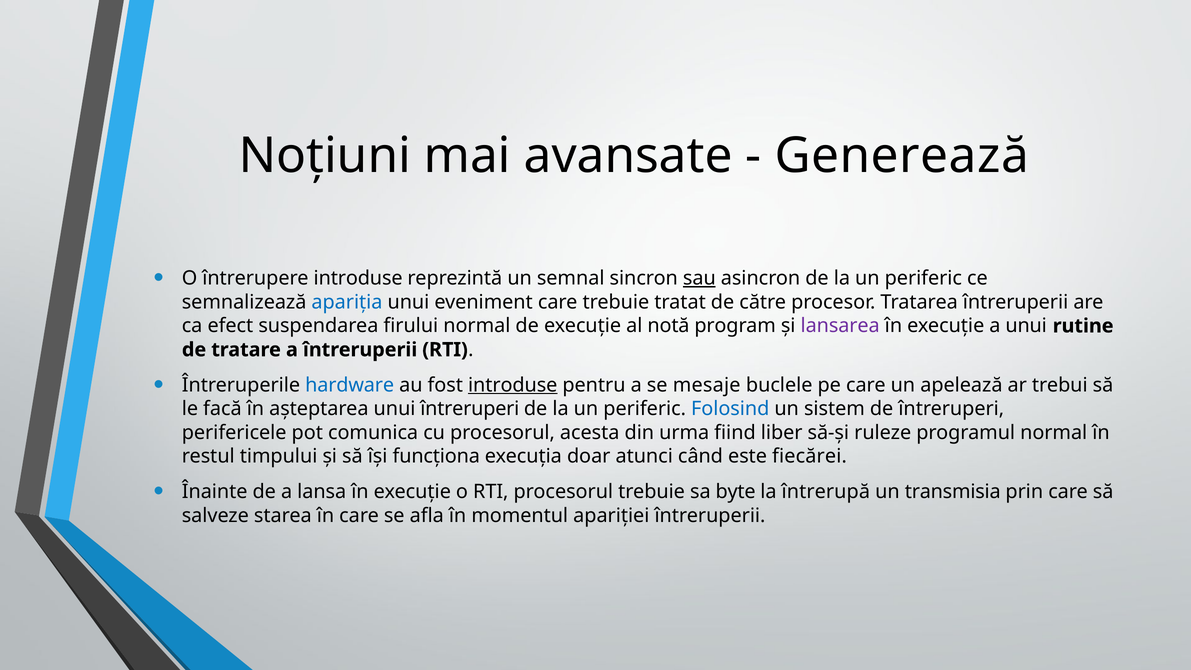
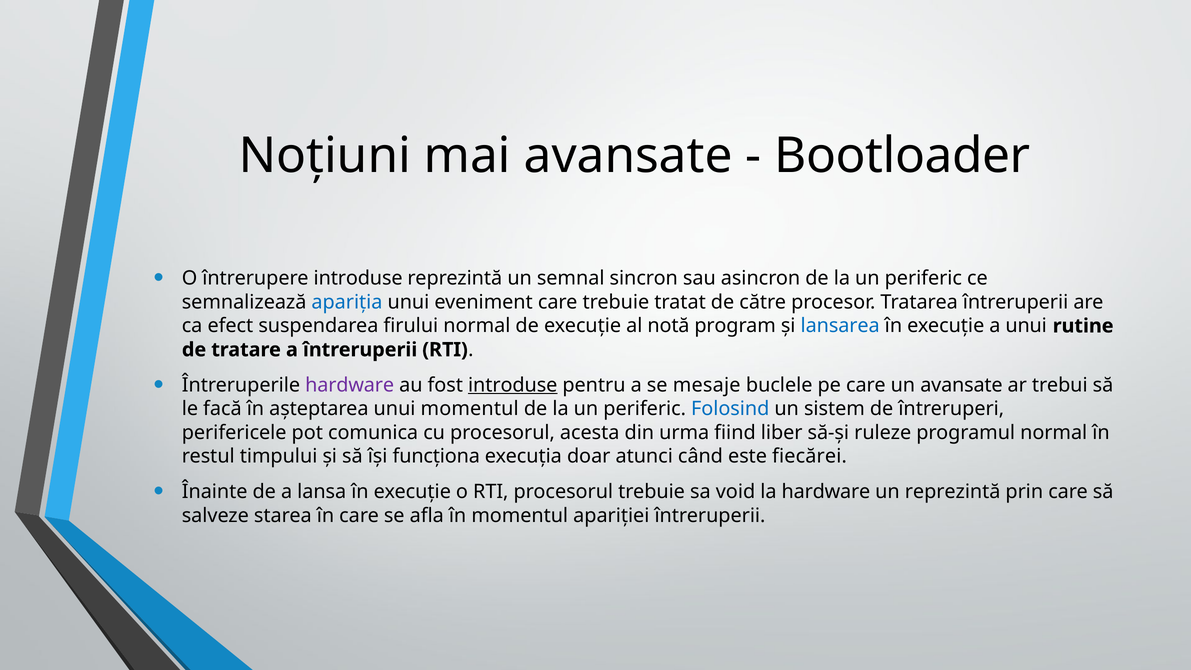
Generează: Generează -> Bootloader (902, 156)
sau underline: present -> none (699, 278)
lansarea colour: purple -> blue (840, 326)
hardware colour: blue -> purple (350, 385)
un apelează: apelează -> avansate (961, 385)
unui întreruperi: întreruperi -> momentul (470, 409)
byte: byte -> void (735, 492)
la întrerupă: întrerupă -> hardware (826, 492)
un transmisia: transmisia -> reprezintă (953, 492)
